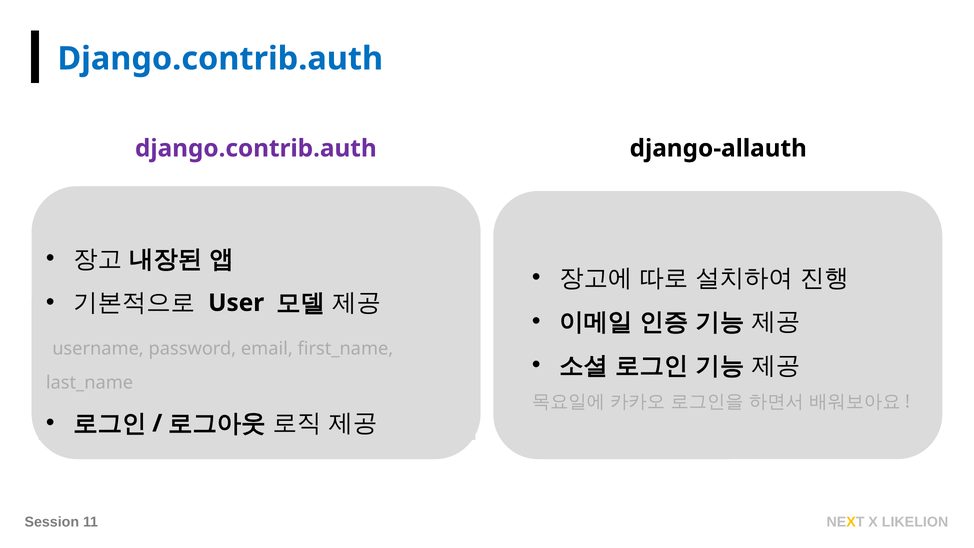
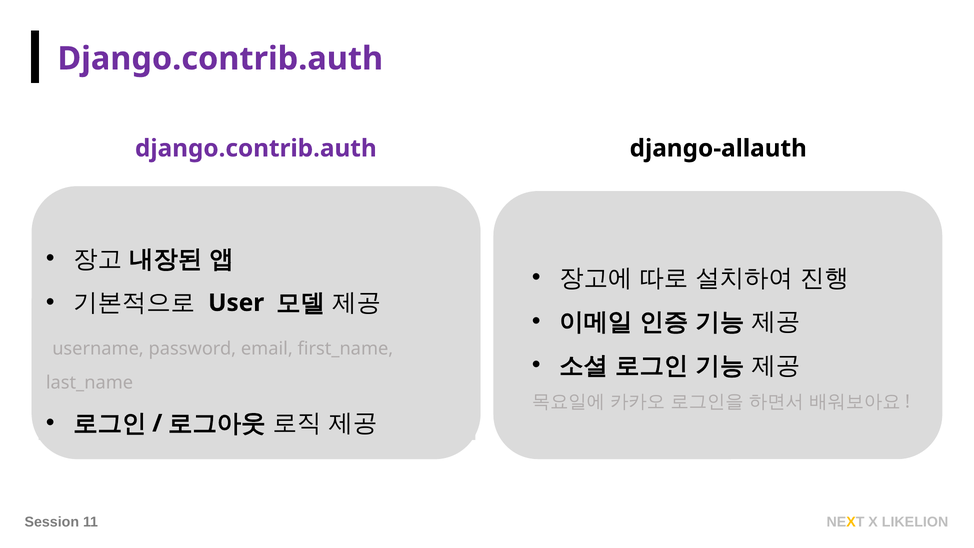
Django.contrib.auth colour: blue -> purple (220, 59)
